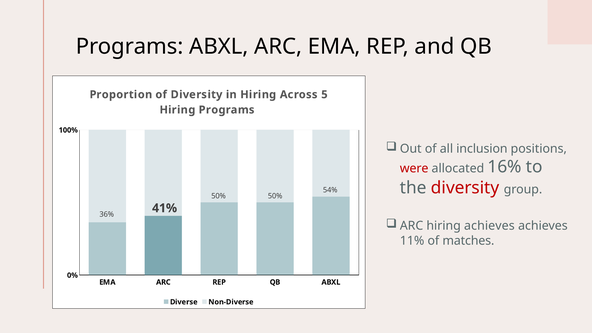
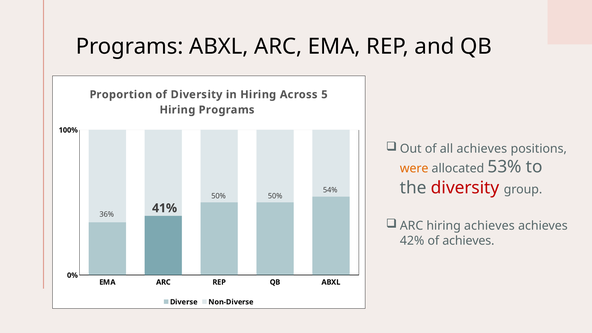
all inclusion: inclusion -> achieves (482, 149)
were colour: red -> orange (414, 169)
16%: 16% -> 53% (505, 167)
11%: 11% -> 42% (412, 241)
of matches: matches -> achieves (468, 241)
